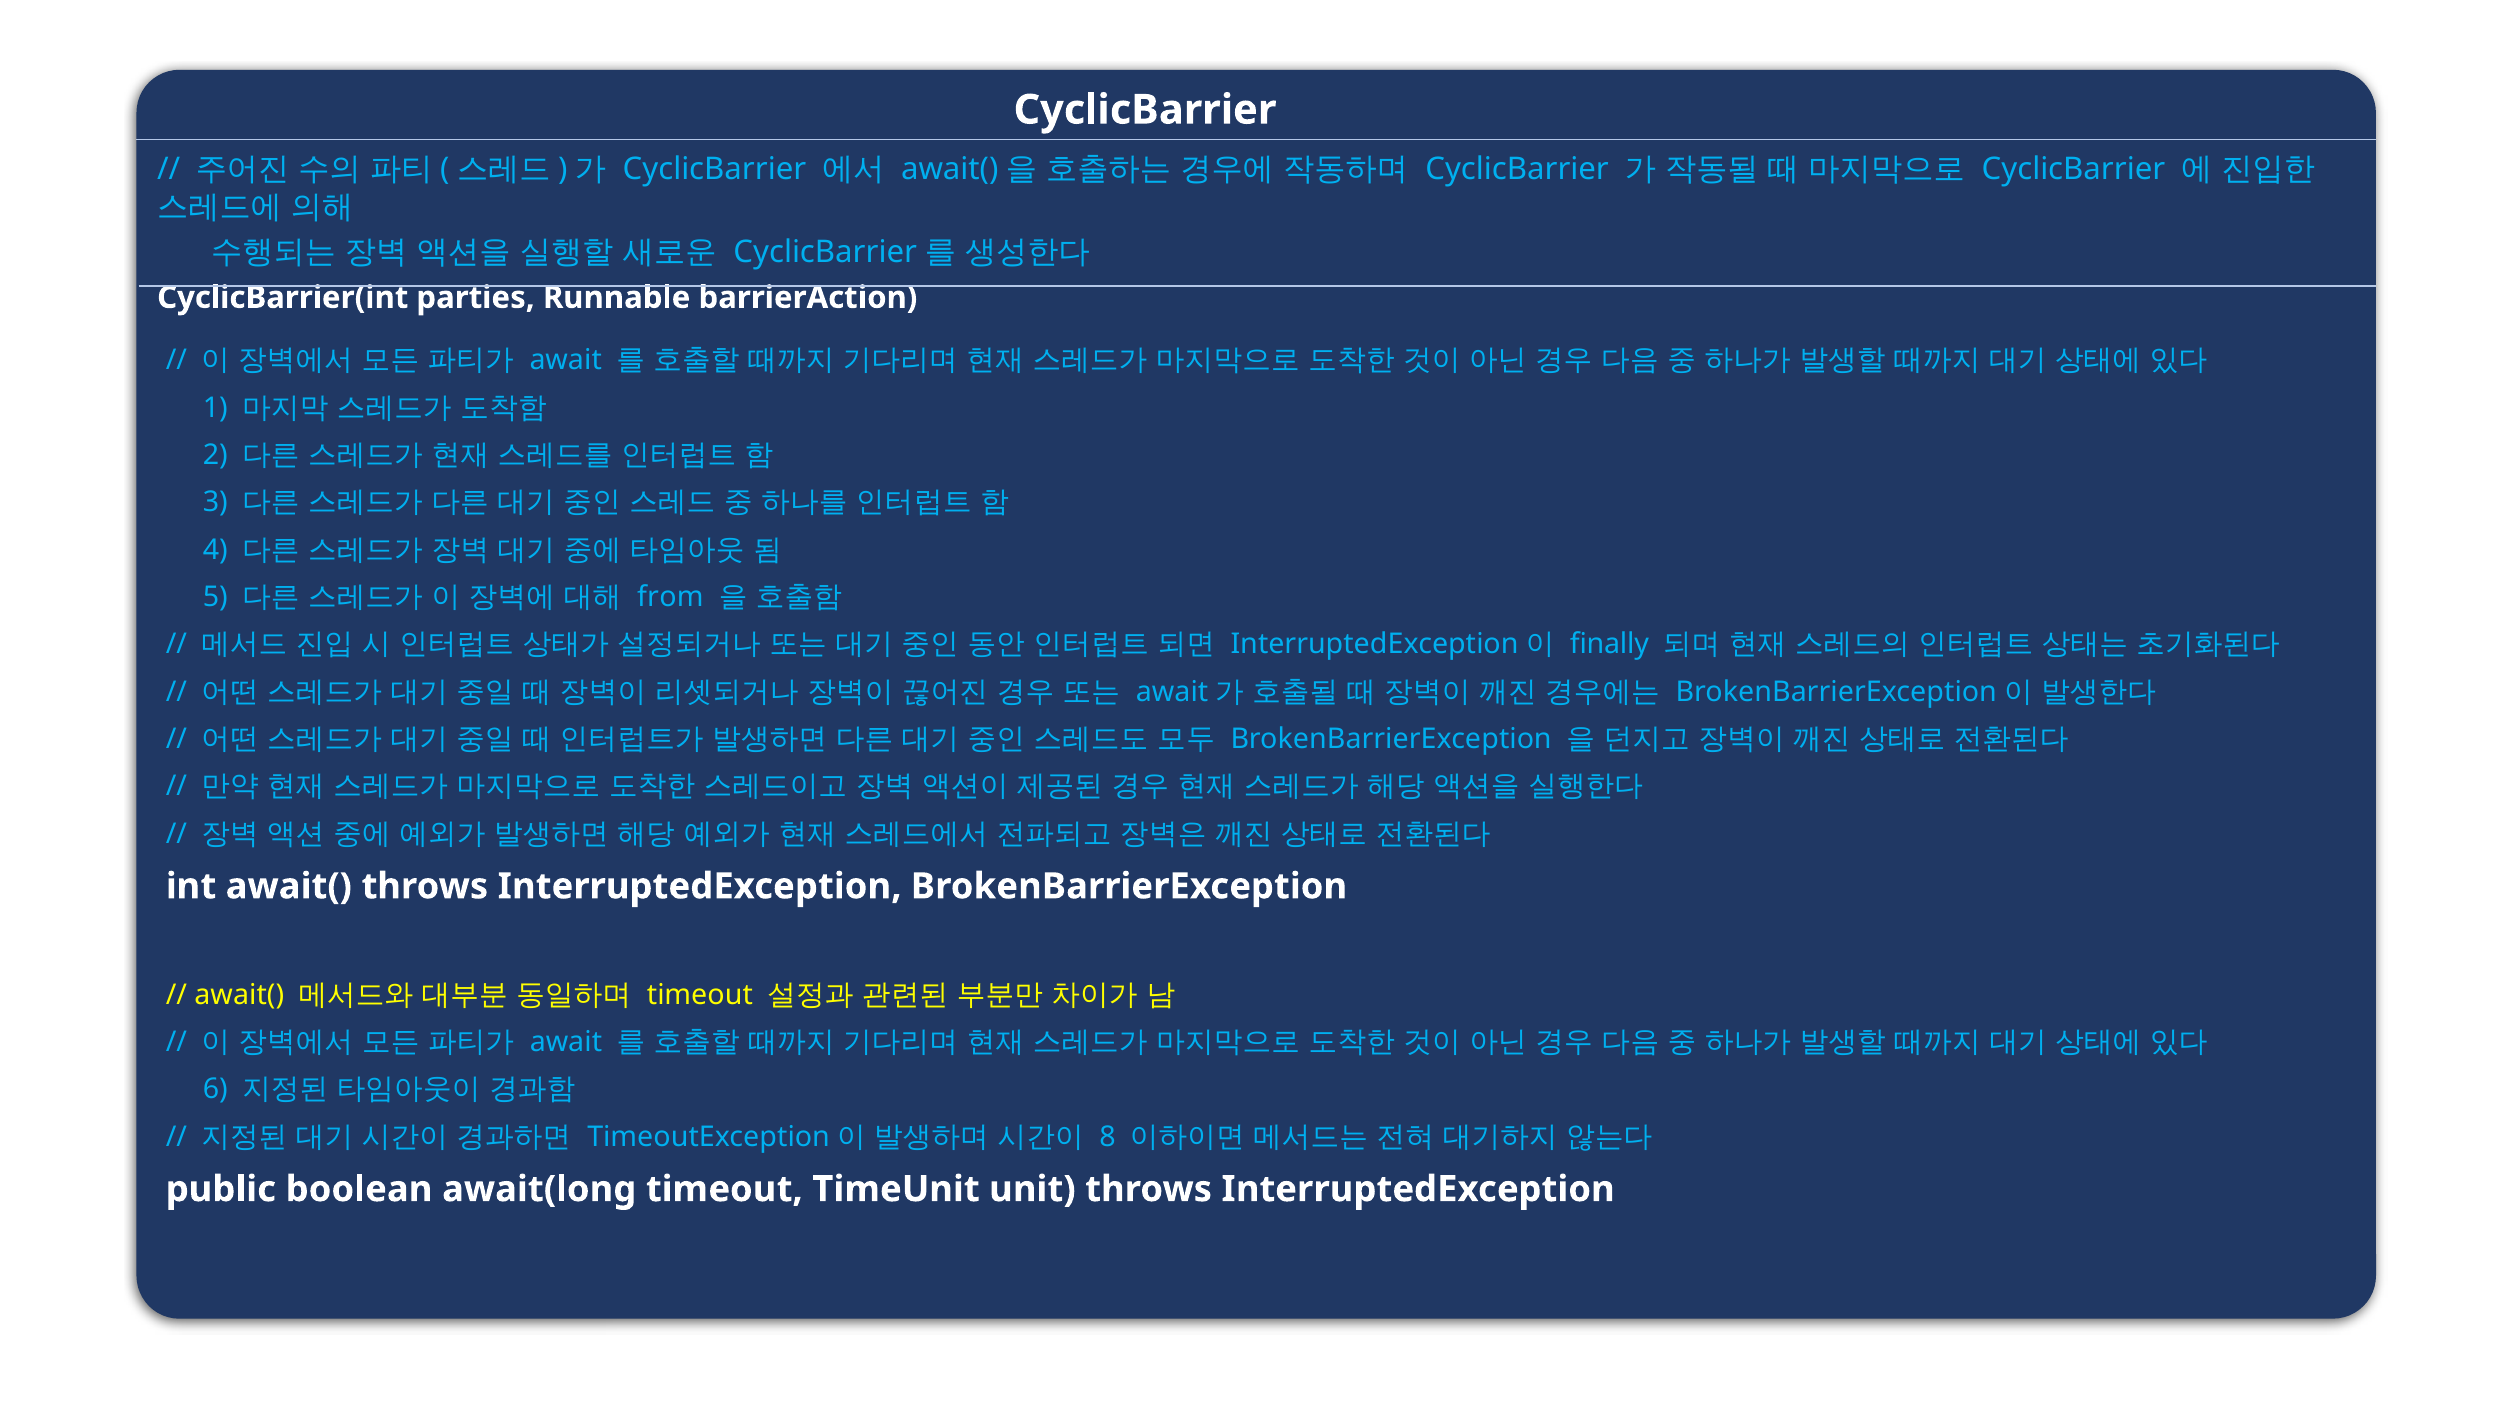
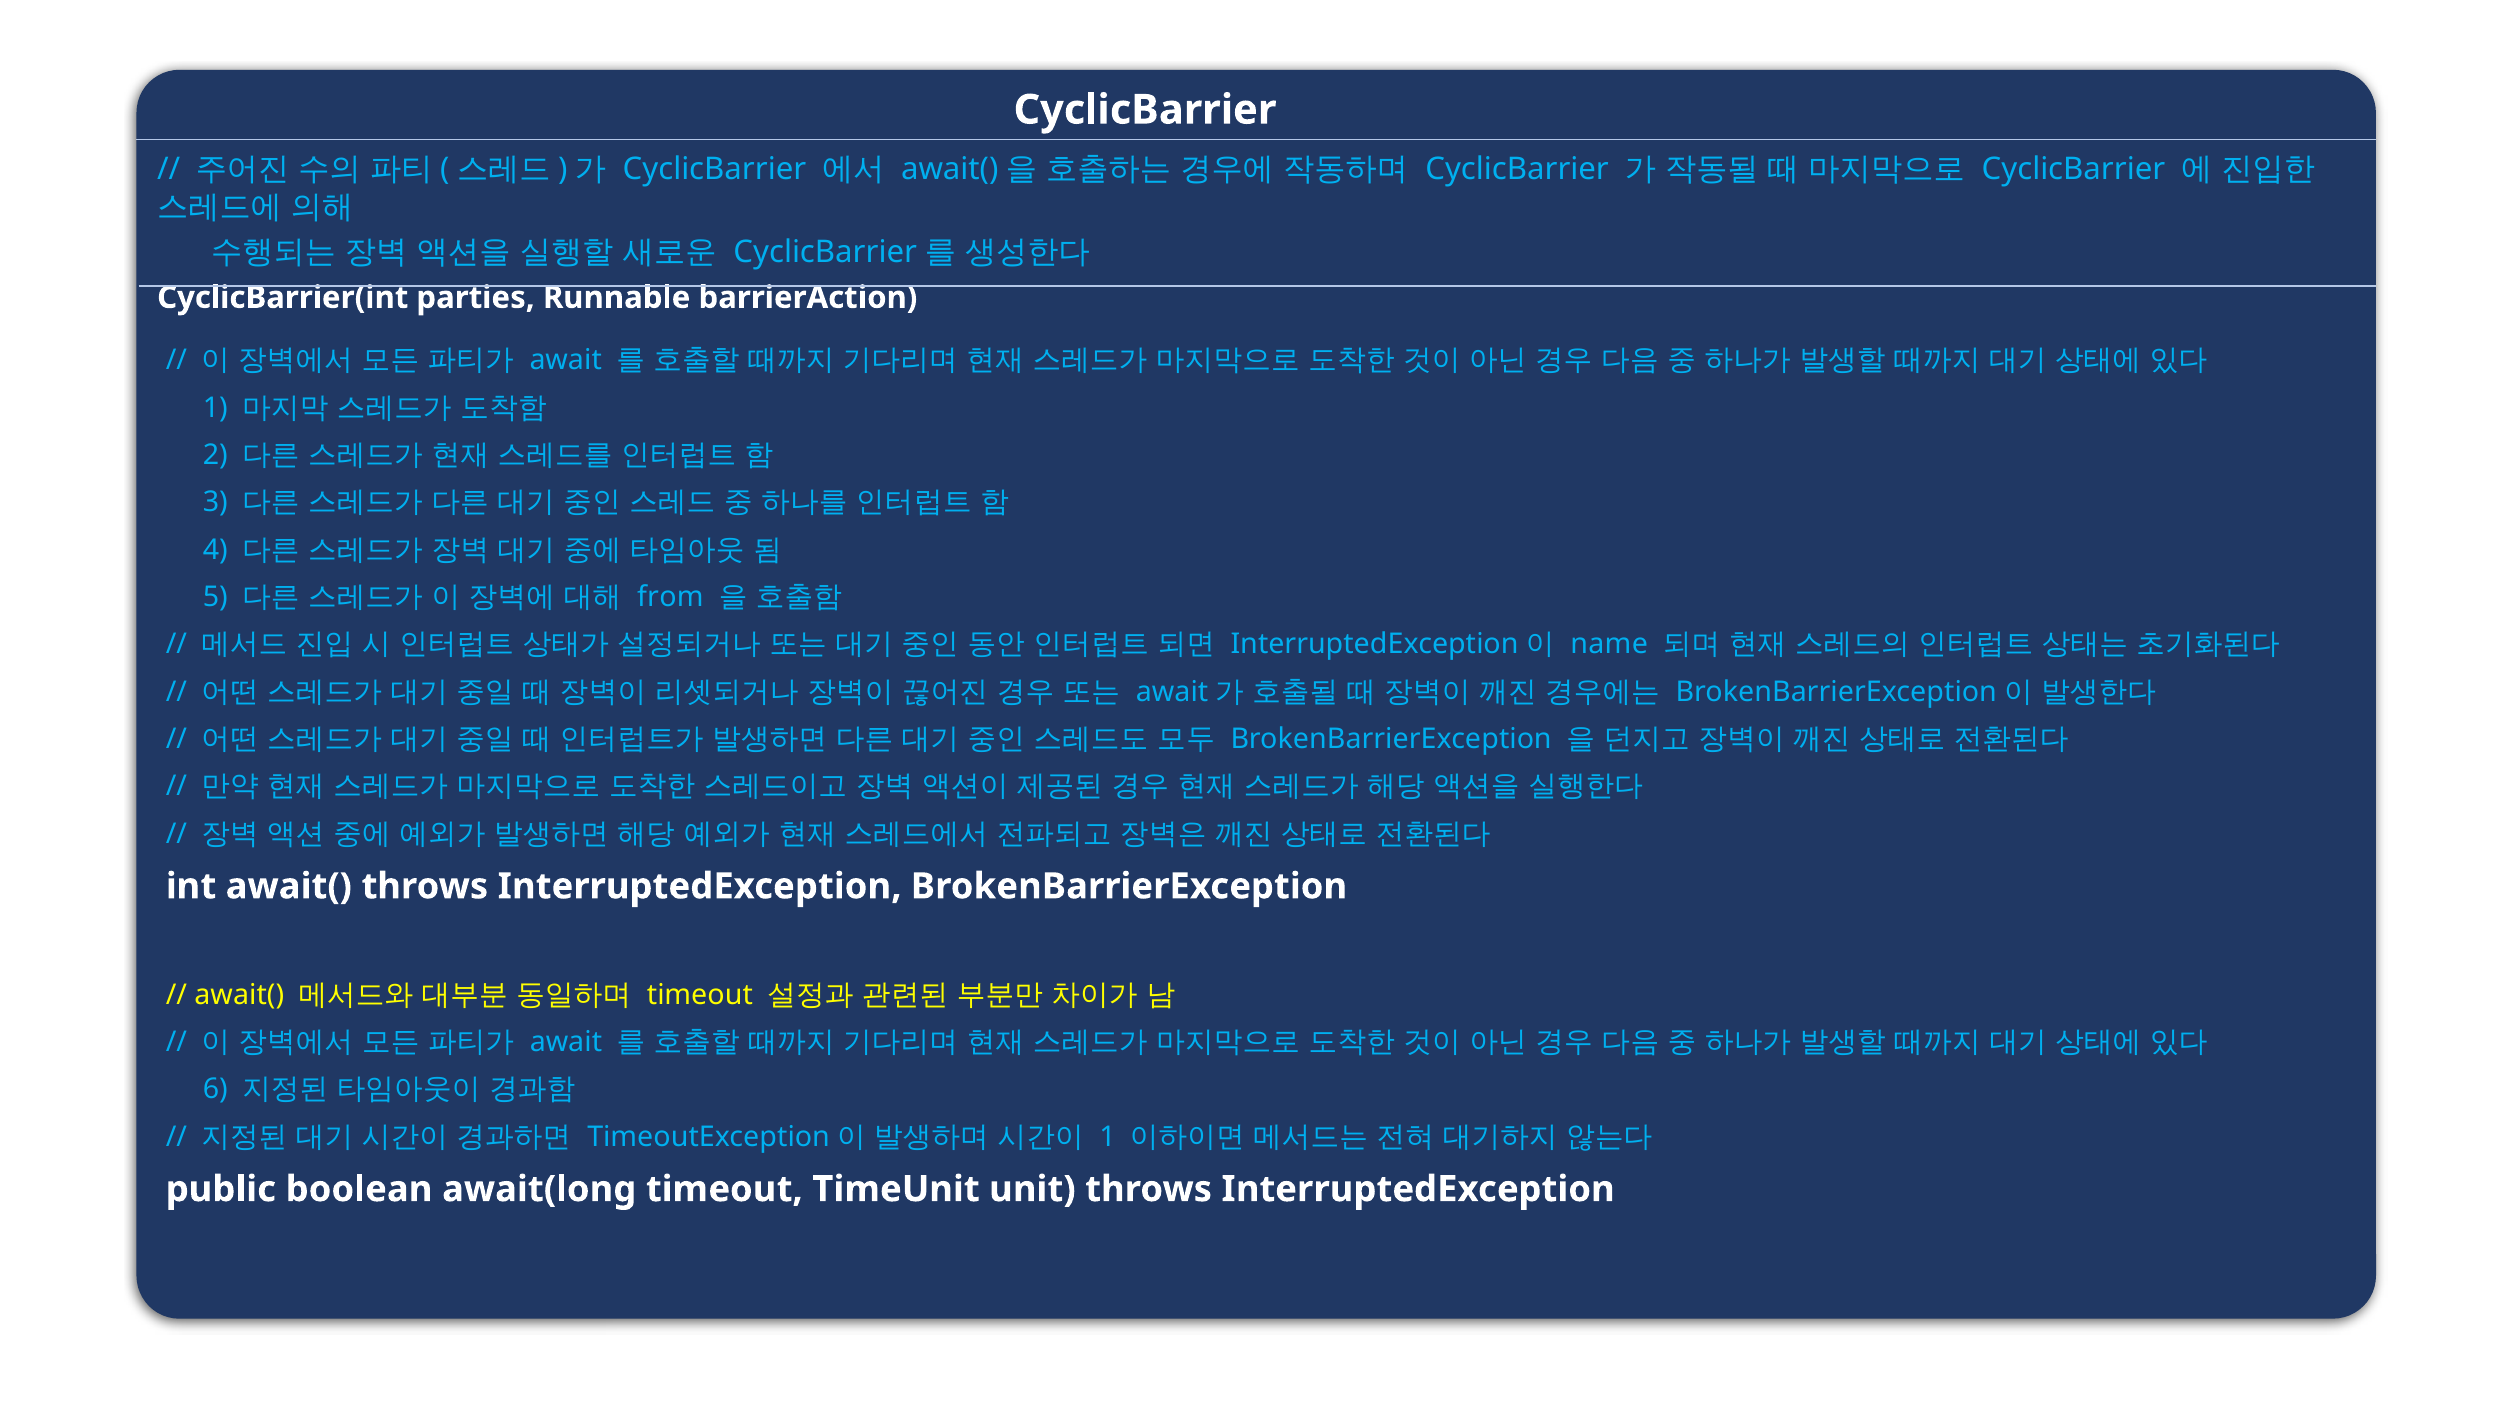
finally: finally -> name (1609, 644)
8: 8 -> 1 (1108, 1137)
